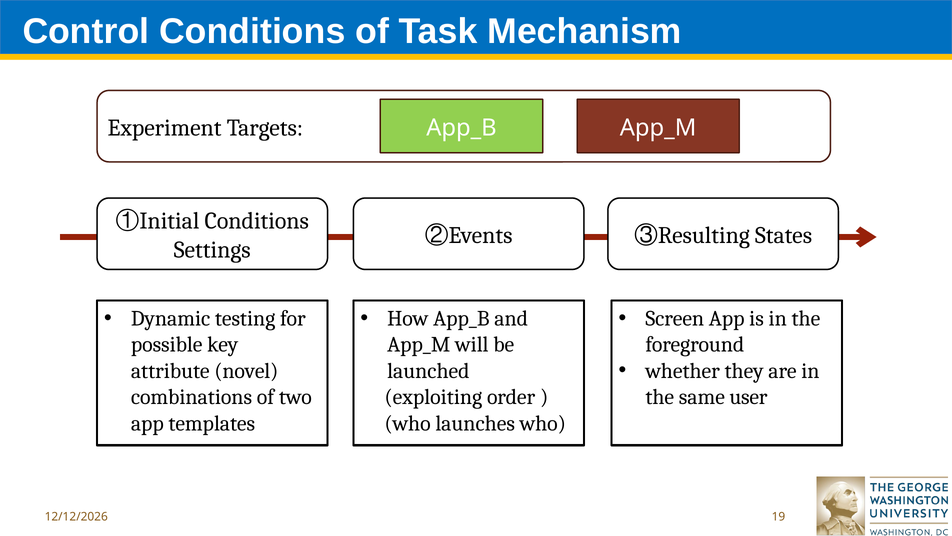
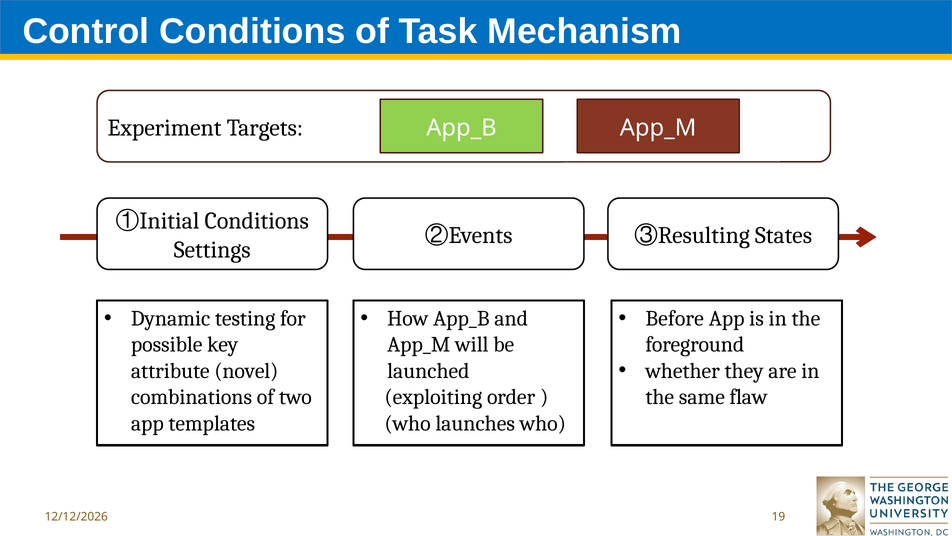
Screen: Screen -> Before (675, 318)
user: user -> flaw (748, 397)
